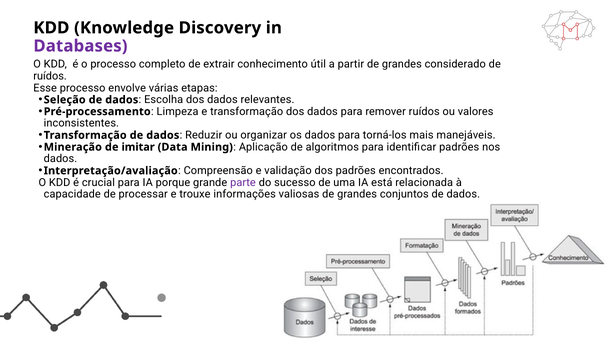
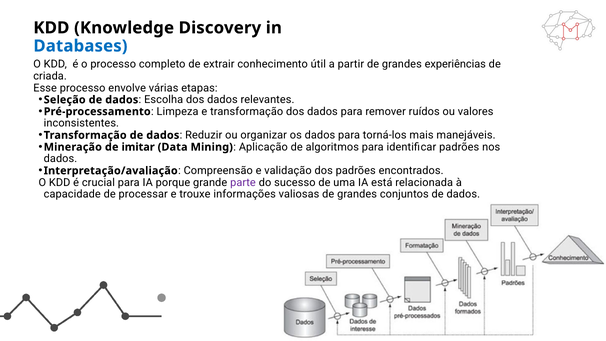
Databases colour: purple -> blue (80, 46)
considerado: considerado -> experiências (455, 64)
ruídos: ruídos -> criada (50, 76)
